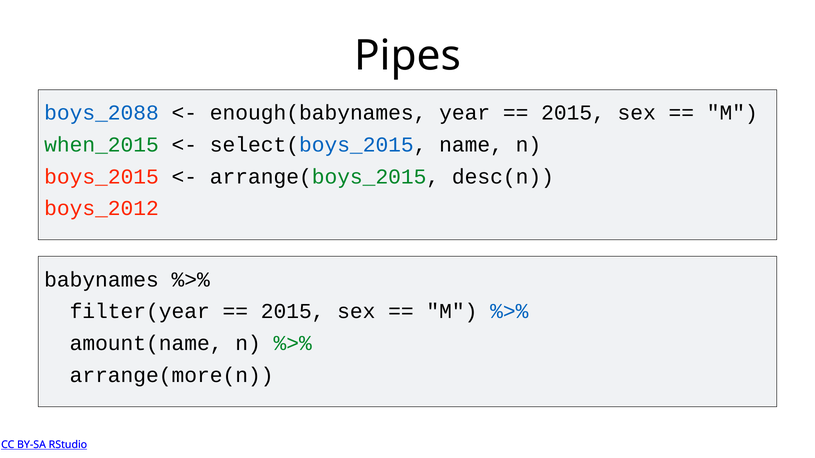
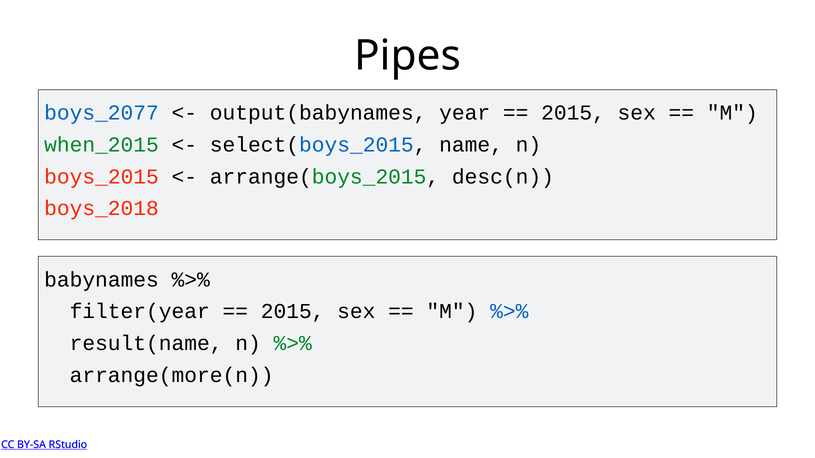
boys_2088: boys_2088 -> boys_2077 (101, 113)
enough(babynames: enough(babynames -> output(babynames (318, 113)
boys_2012: boys_2012 -> boys_2018 (101, 209)
amount(name: amount(name -> result(name (146, 344)
